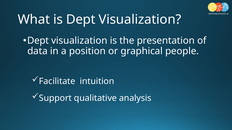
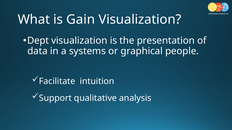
is Dept: Dept -> Gain (81, 19)
position: position -> systems (87, 51)
